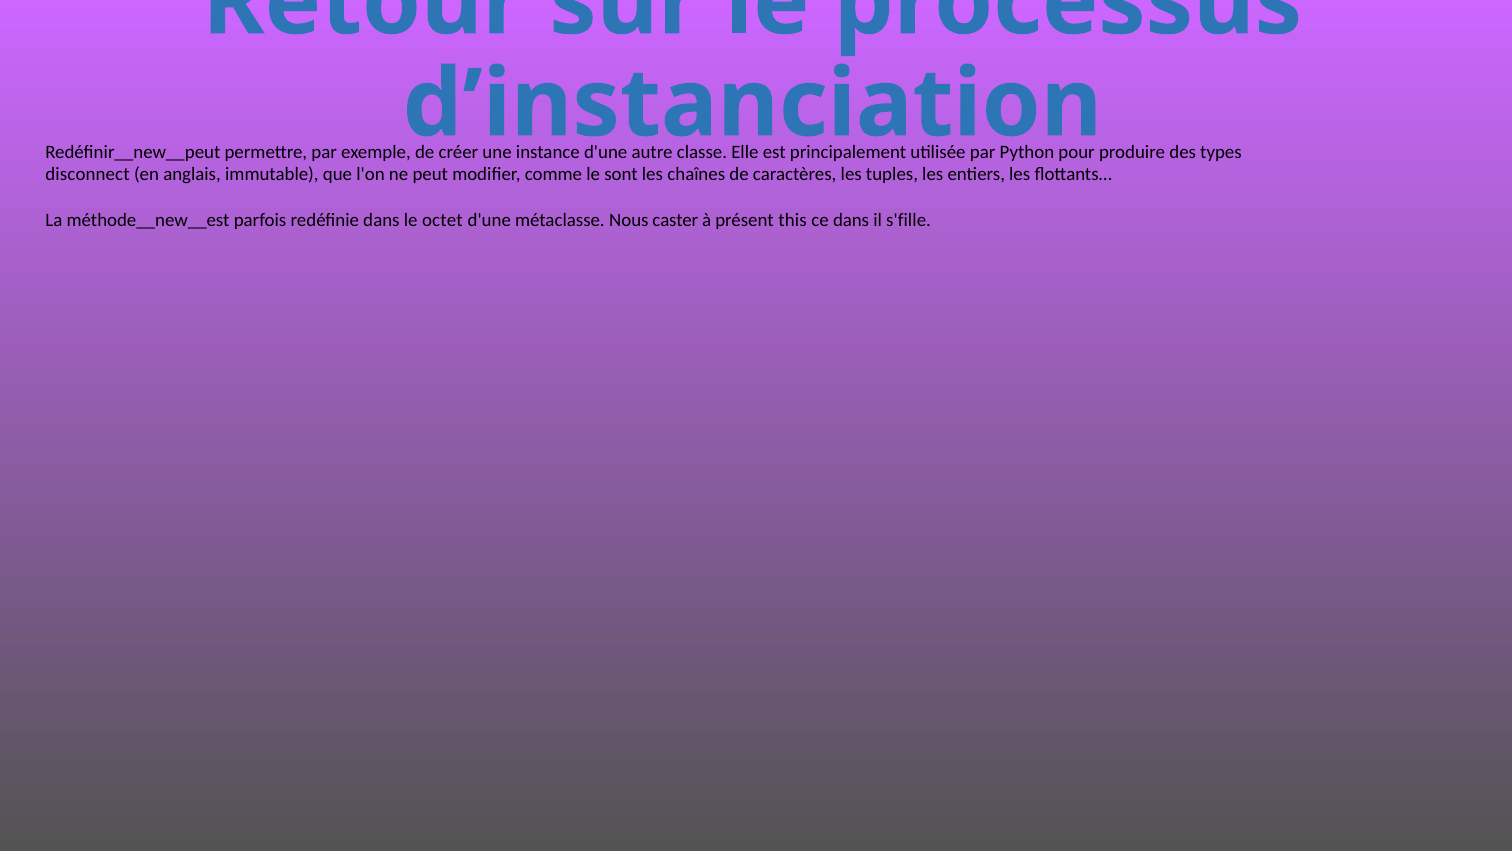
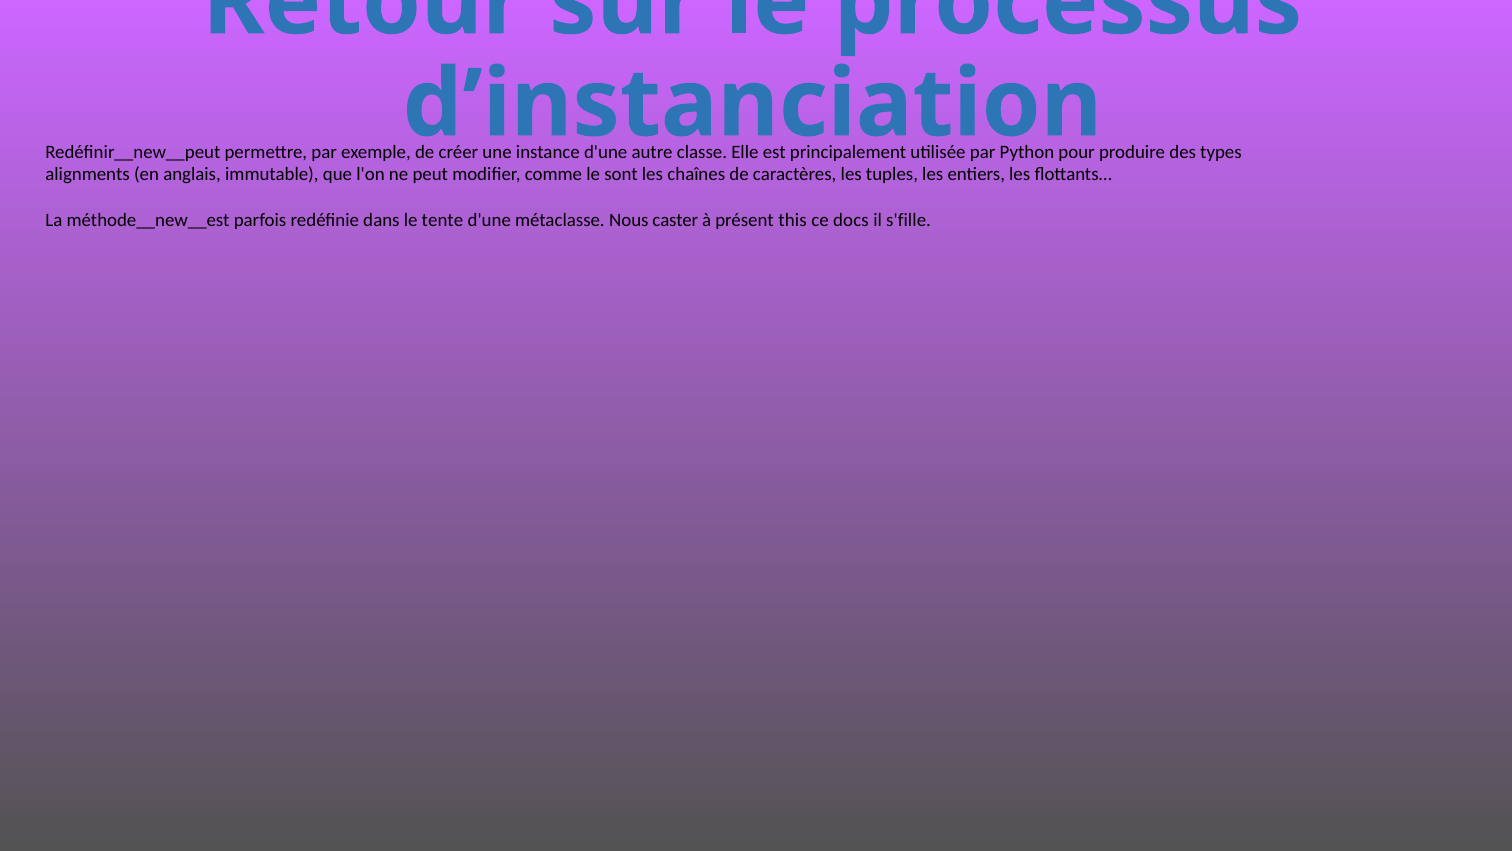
disconnect: disconnect -> alignments (88, 175)
octet: octet -> tente (442, 220)
ce dans: dans -> docs (851, 220)
